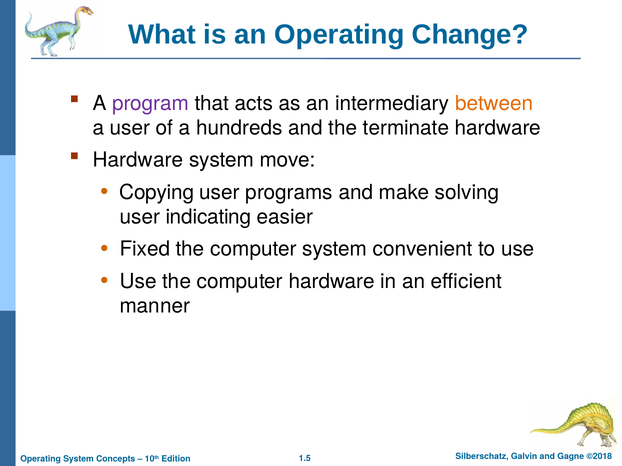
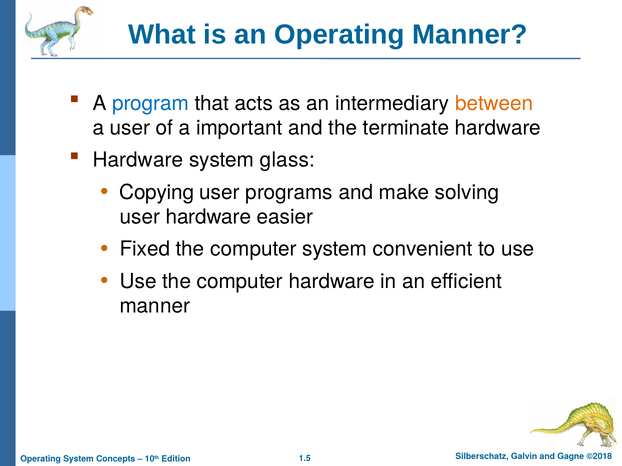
Operating Change: Change -> Manner (470, 35)
program colour: purple -> blue (151, 103)
hundreds: hundreds -> important (239, 128)
move: move -> glass (287, 160)
user indicating: indicating -> hardware (208, 217)
